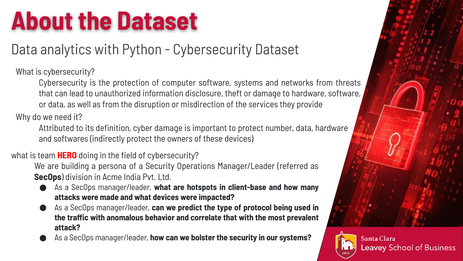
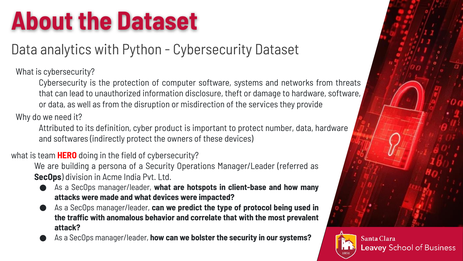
cyber damage: damage -> product (168, 128)
